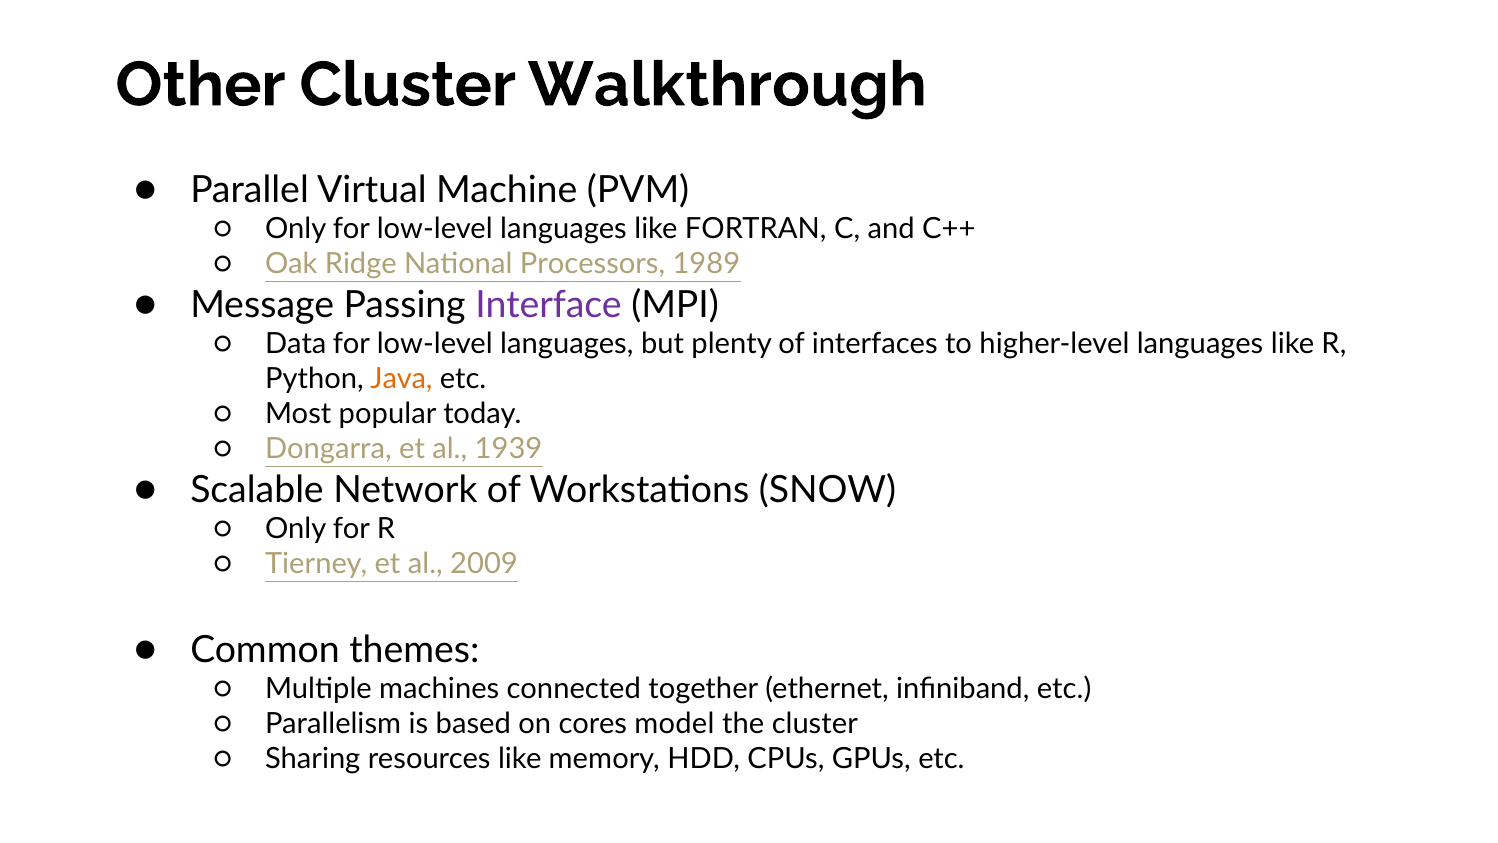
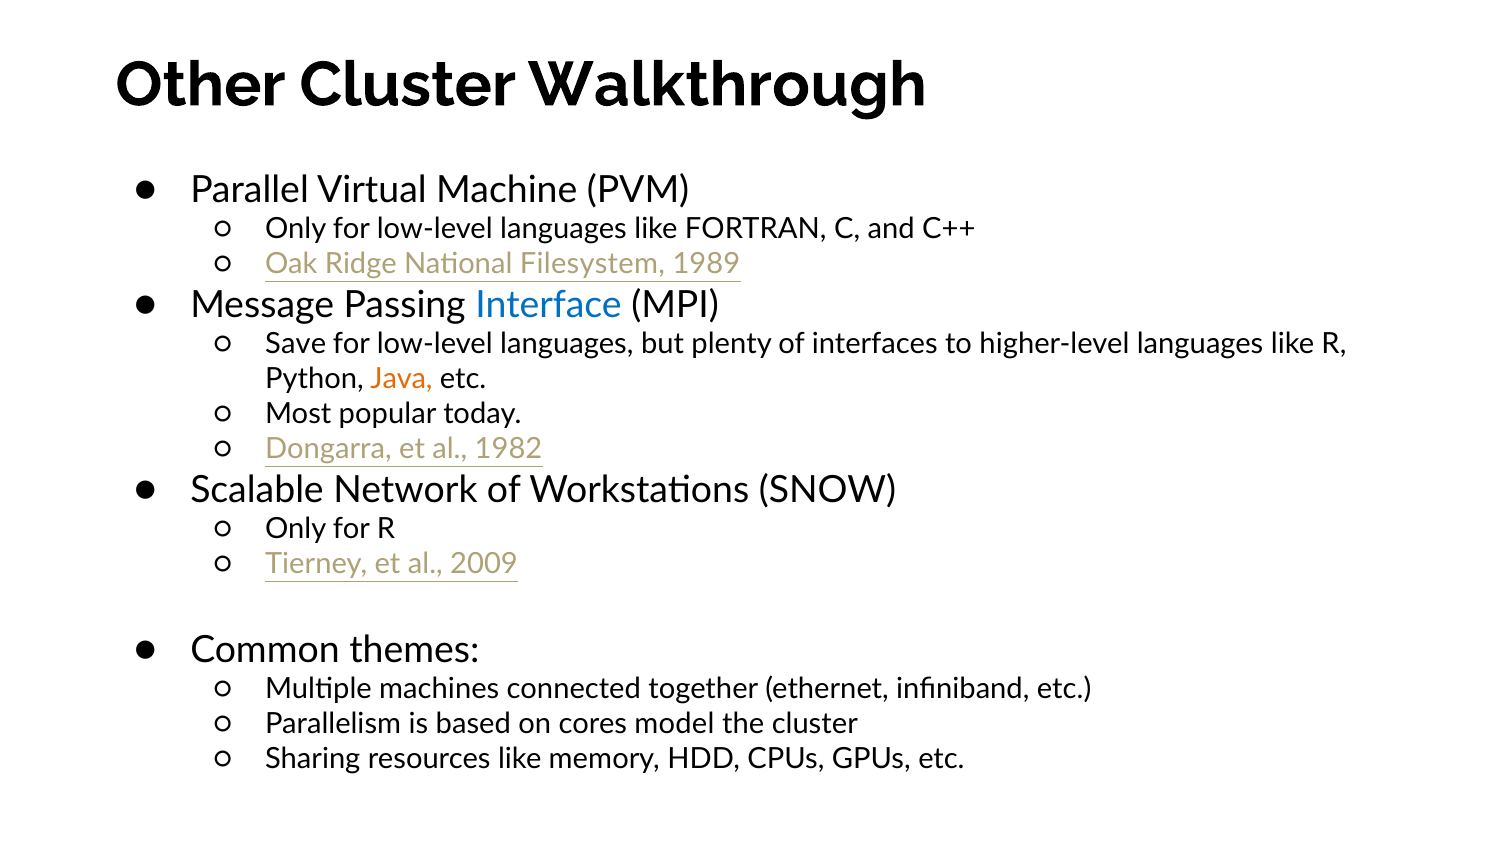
Processors: Processors -> Filesystem (592, 264)
Interface colour: purple -> blue (549, 305)
Data: Data -> Save (296, 344)
1939: 1939 -> 1982 (509, 449)
